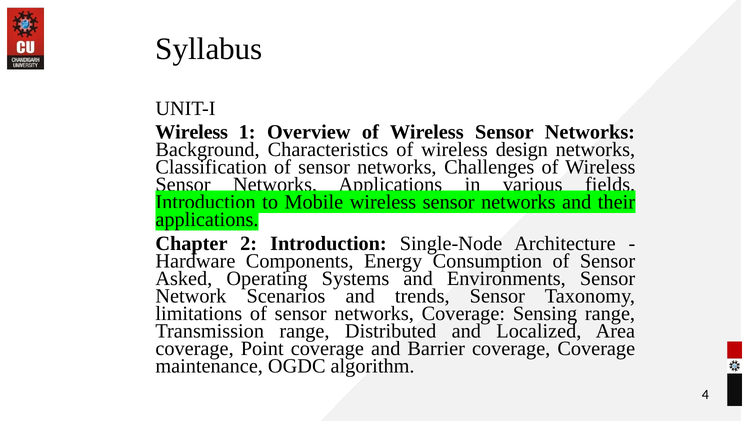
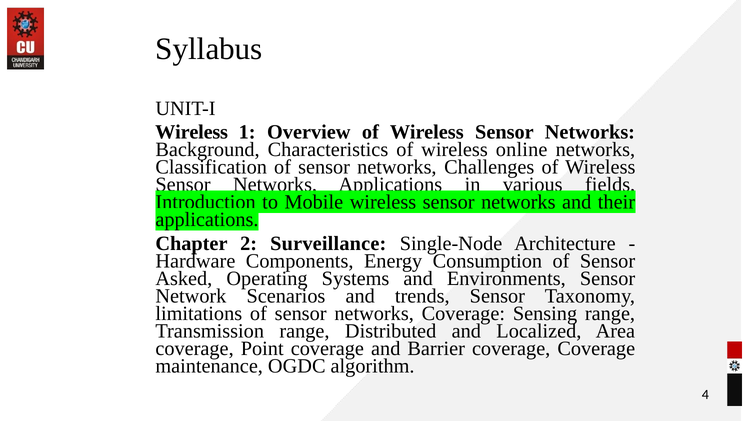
design: design -> online (522, 150)
2 Introduction: Introduction -> Surveillance (328, 244)
